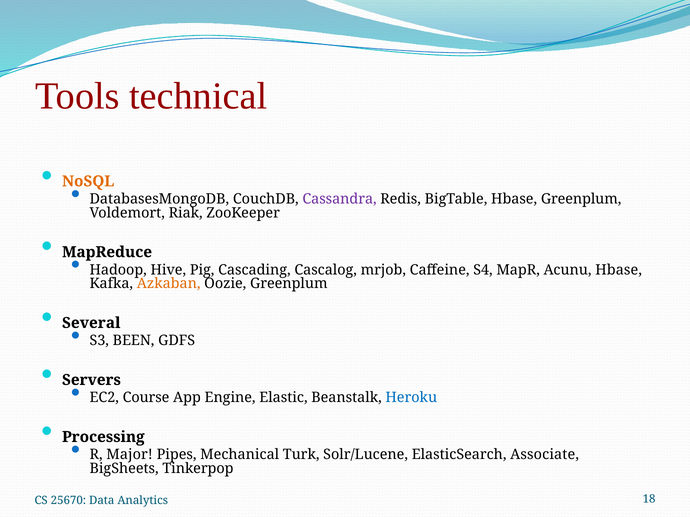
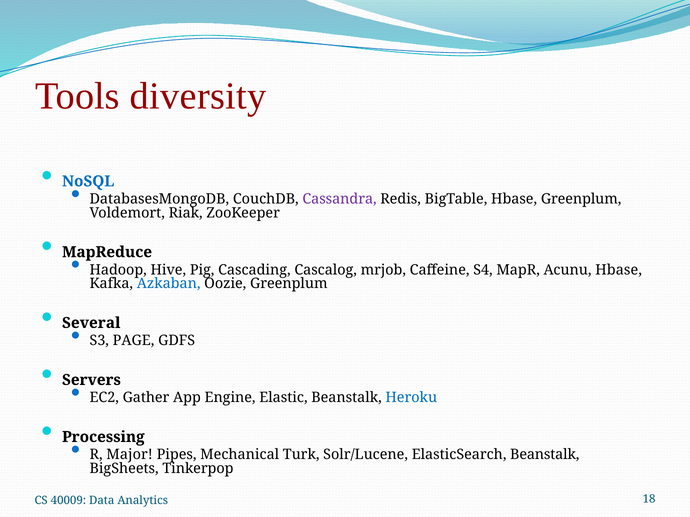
technical: technical -> diversity (198, 96)
NoSQL colour: orange -> blue (88, 181)
Azkaban colour: orange -> blue (169, 284)
BEEN: BEEN -> PAGE (134, 341)
Course: Course -> Gather (146, 398)
ElasticSearch Associate: Associate -> Beanstalk (545, 455)
25670: 25670 -> 40009 (68, 501)
